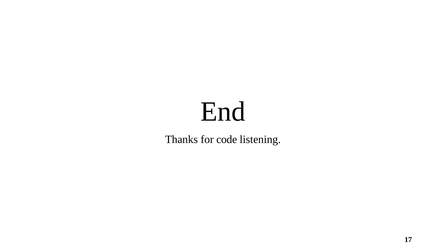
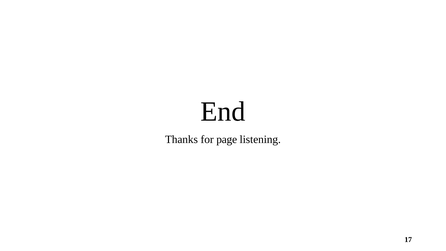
code: code -> page (227, 139)
